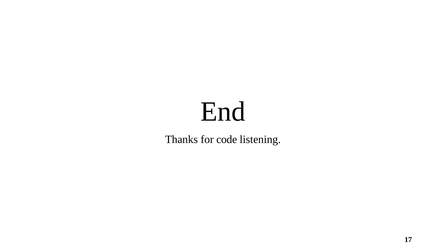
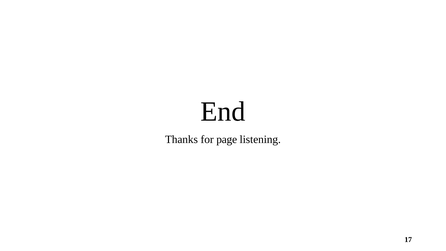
code: code -> page (227, 139)
